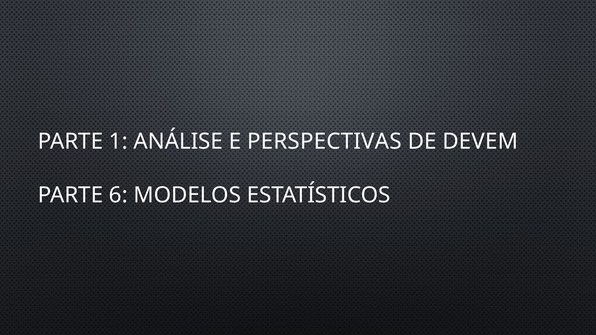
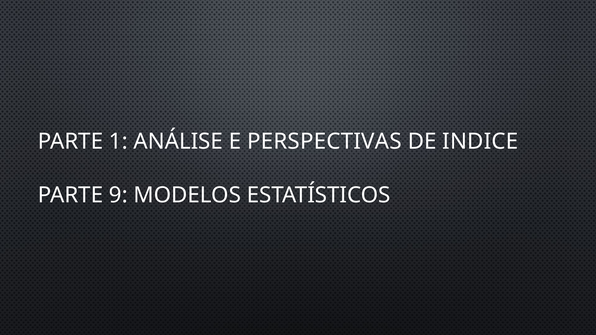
DEVEM: DEVEM -> INDICE (480, 141)
6: 6 -> 9 (118, 195)
